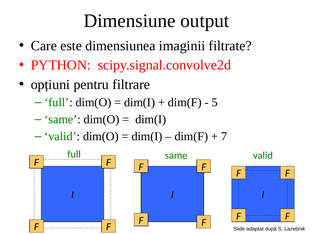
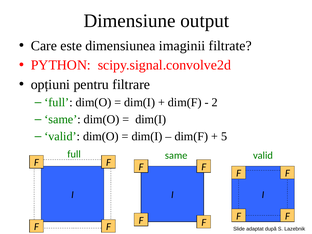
5: 5 -> 2 (215, 102)
7: 7 -> 5 (224, 136)
